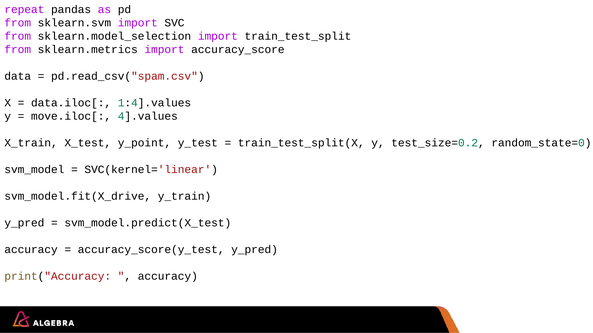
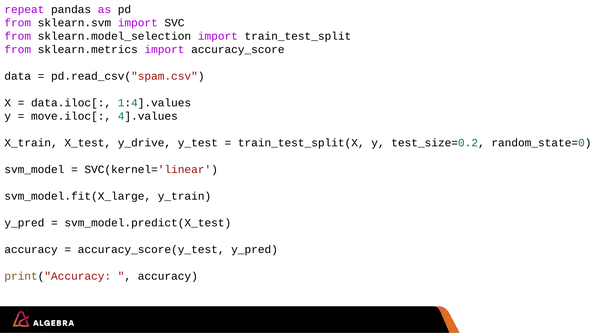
y_point: y_point -> y_drive (144, 143)
svm_model.fit(X_drive: svm_model.fit(X_drive -> svm_model.fit(X_large (78, 196)
